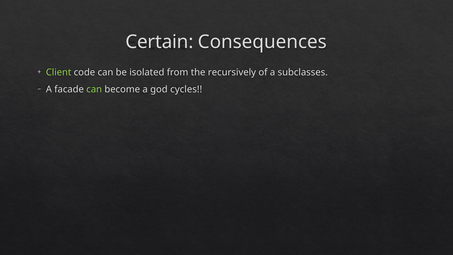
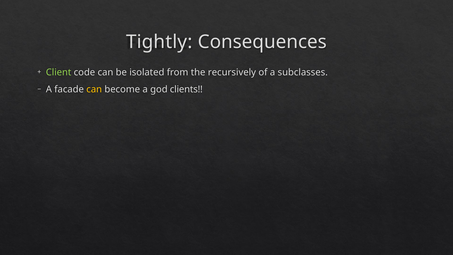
Certain: Certain -> Tightly (159, 42)
can colour: light green -> yellow (94, 89)
cycles: cycles -> clients (186, 89)
